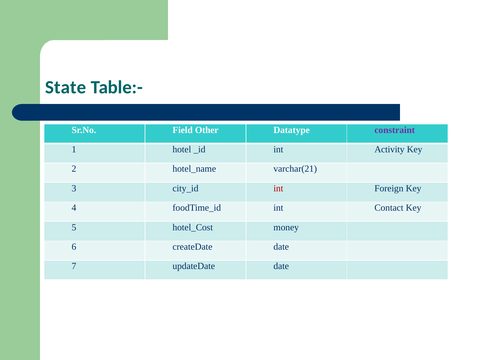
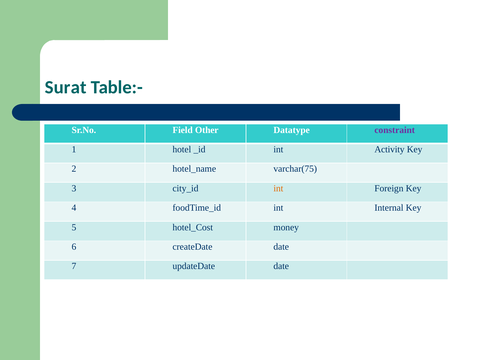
State: State -> Surat (66, 87)
varchar(21: varchar(21 -> varchar(75 (295, 169)
int colour: red -> orange (278, 188)
Contact: Contact -> Internal (389, 208)
